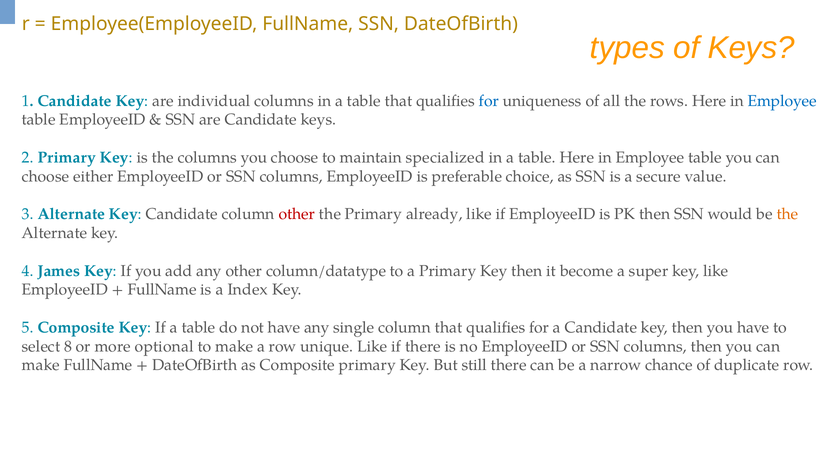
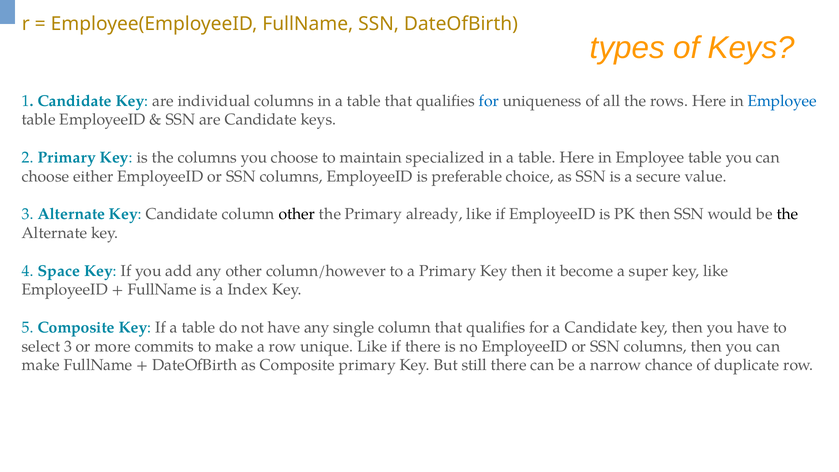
other colour: red -> black (297, 214)
the colour: orange -> black (788, 214)
James: James -> Space (59, 271)
column/datatype: column/datatype -> column/however (326, 271)
select 8: 8 -> 3 (68, 346)
optional: optional -> commits (164, 346)
